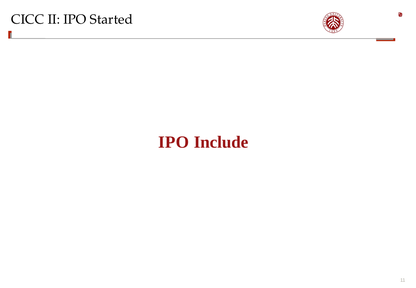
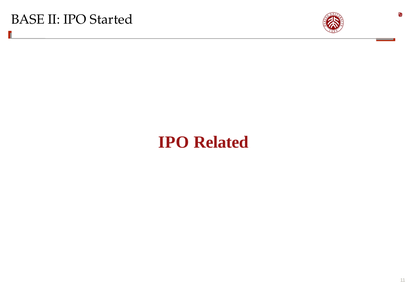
CICC: CICC -> BASE (28, 20)
Include: Include -> Related (221, 142)
